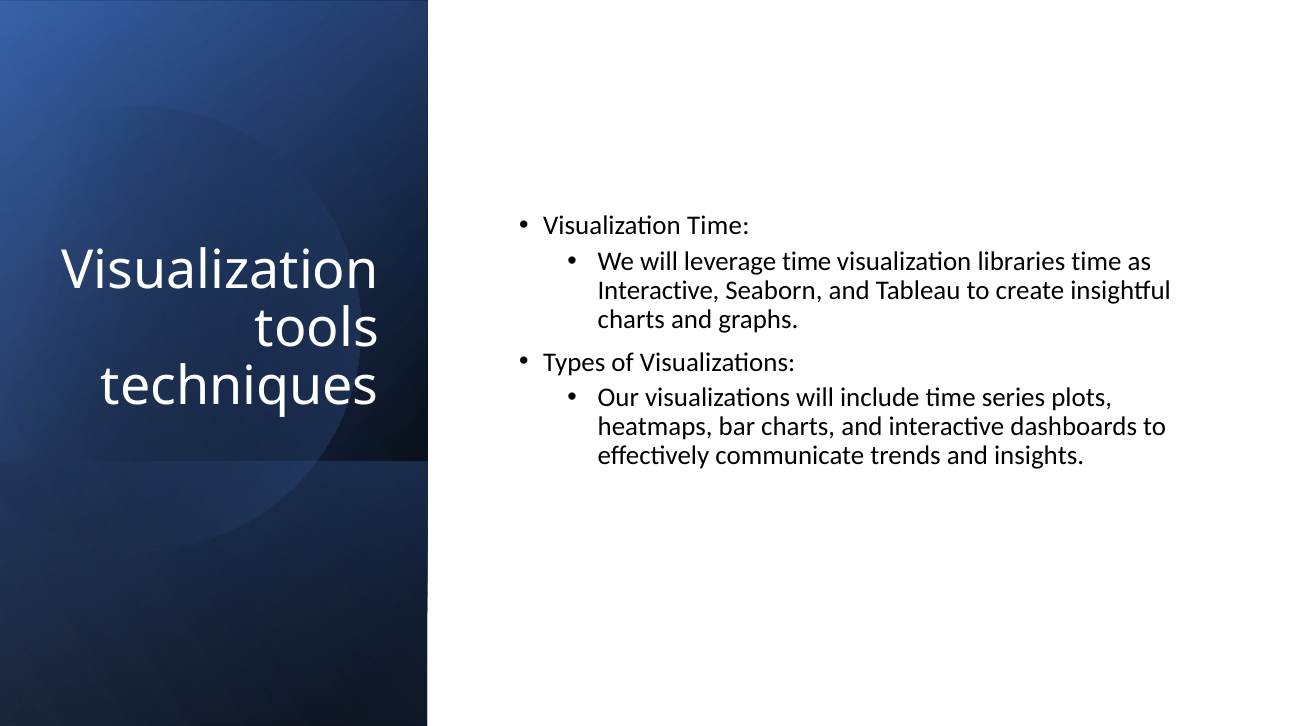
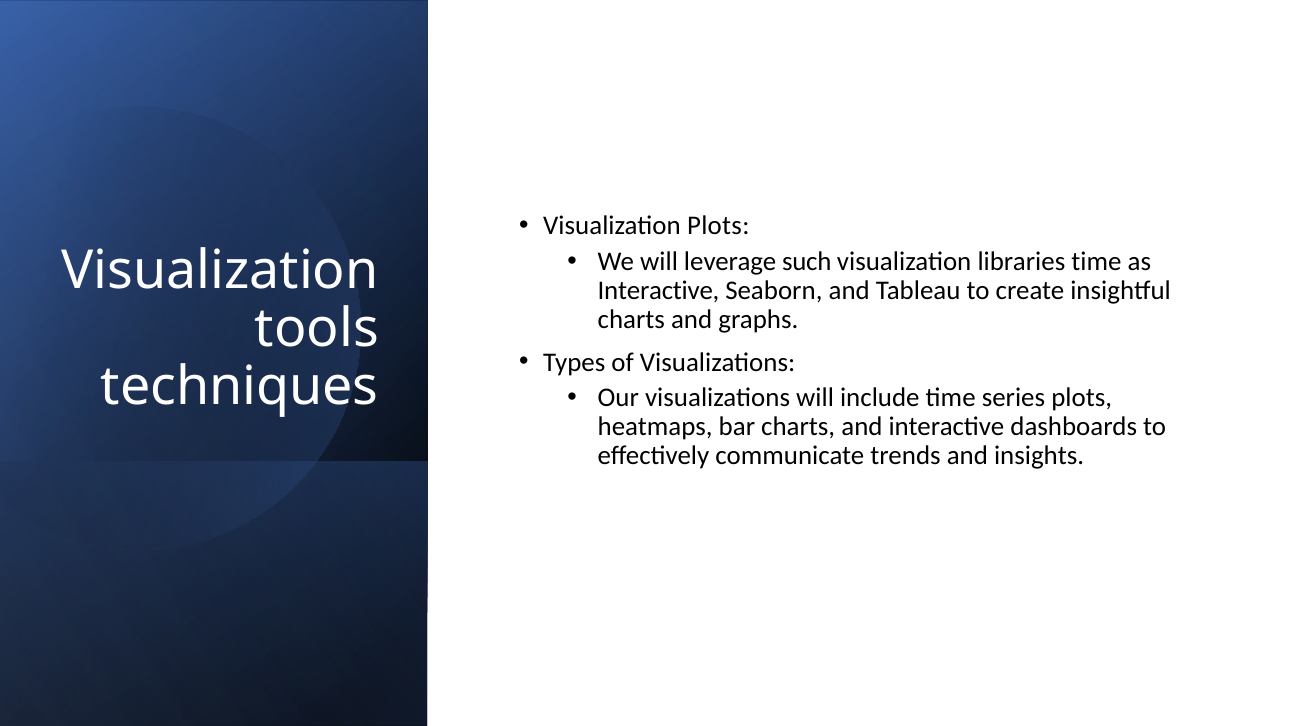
Visualization Time: Time -> Plots (718, 226)
leverage time: time -> such (807, 262)
